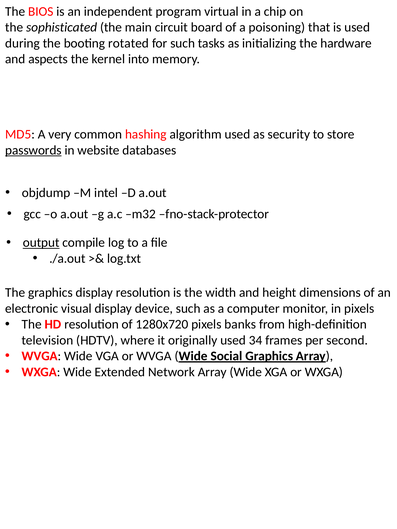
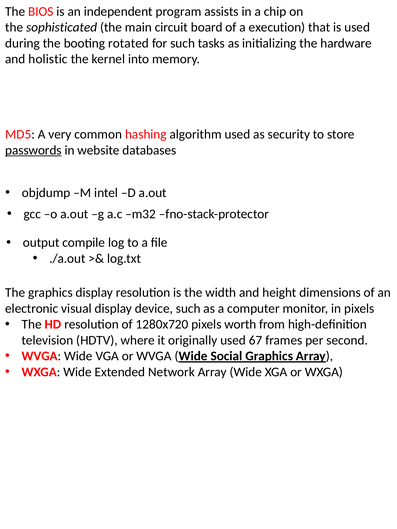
virtual: virtual -> assists (221, 11)
poisoning: poisoning -> execution (277, 27)
aspects: aspects -> holistic (48, 59)
output underline: present -> none (41, 243)
banks: banks -> worth (240, 325)
34: 34 -> 67 (256, 340)
